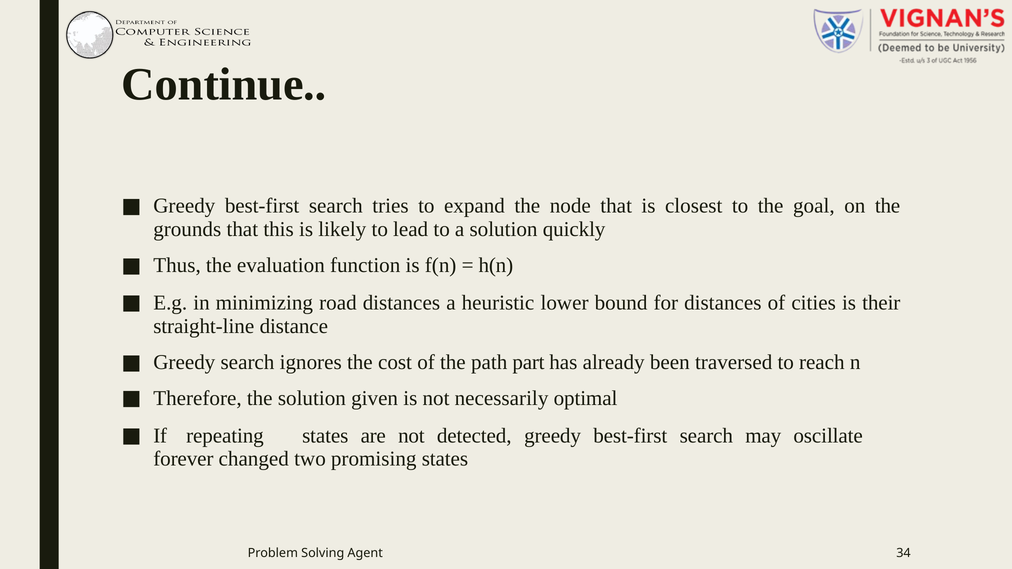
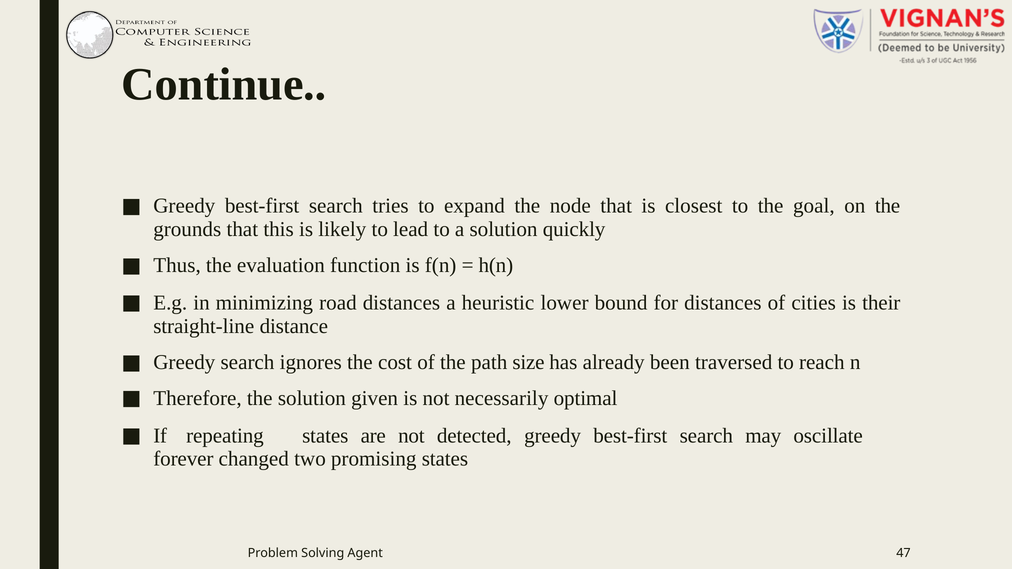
part: part -> size (528, 363)
34: 34 -> 47 (904, 553)
